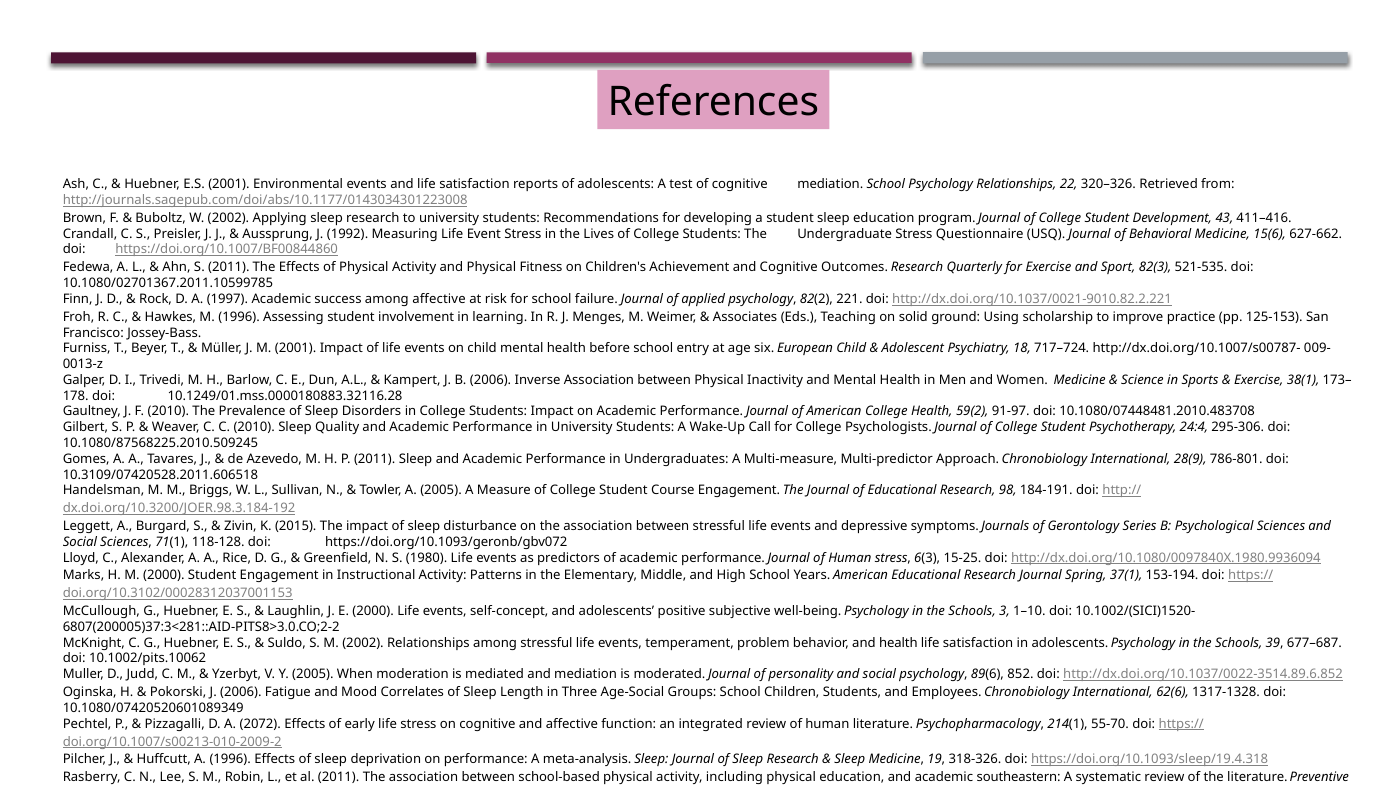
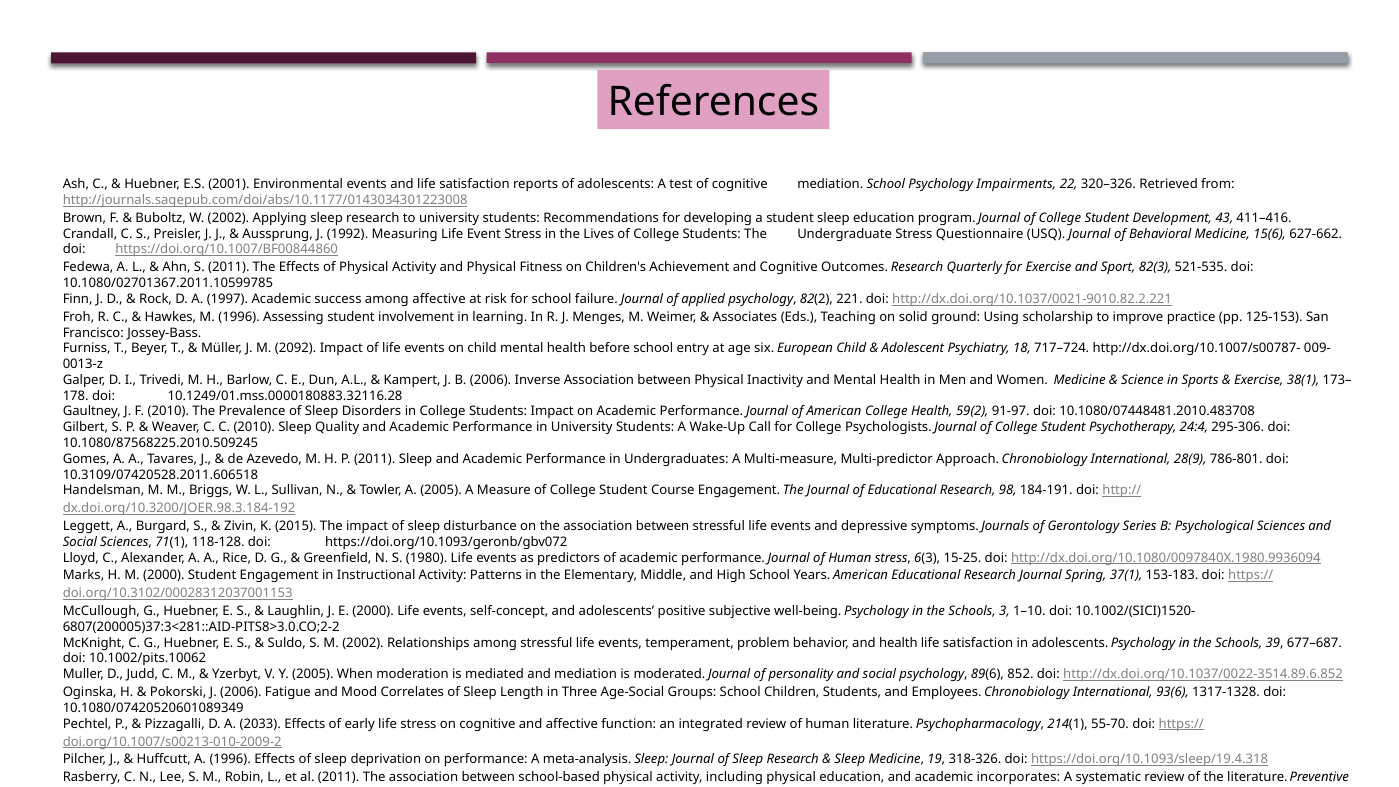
Psychology Relationships: Relationships -> Impairments (1016, 184)
M 2001: 2001 -> 2092 (296, 348)
153-194: 153-194 -> 153-183 (1172, 576)
62(6: 62(6 -> 93(6 (1173, 692)
2072: 2072 -> 2033 (260, 724)
southeastern: southeastern -> incorporates (1018, 777)
